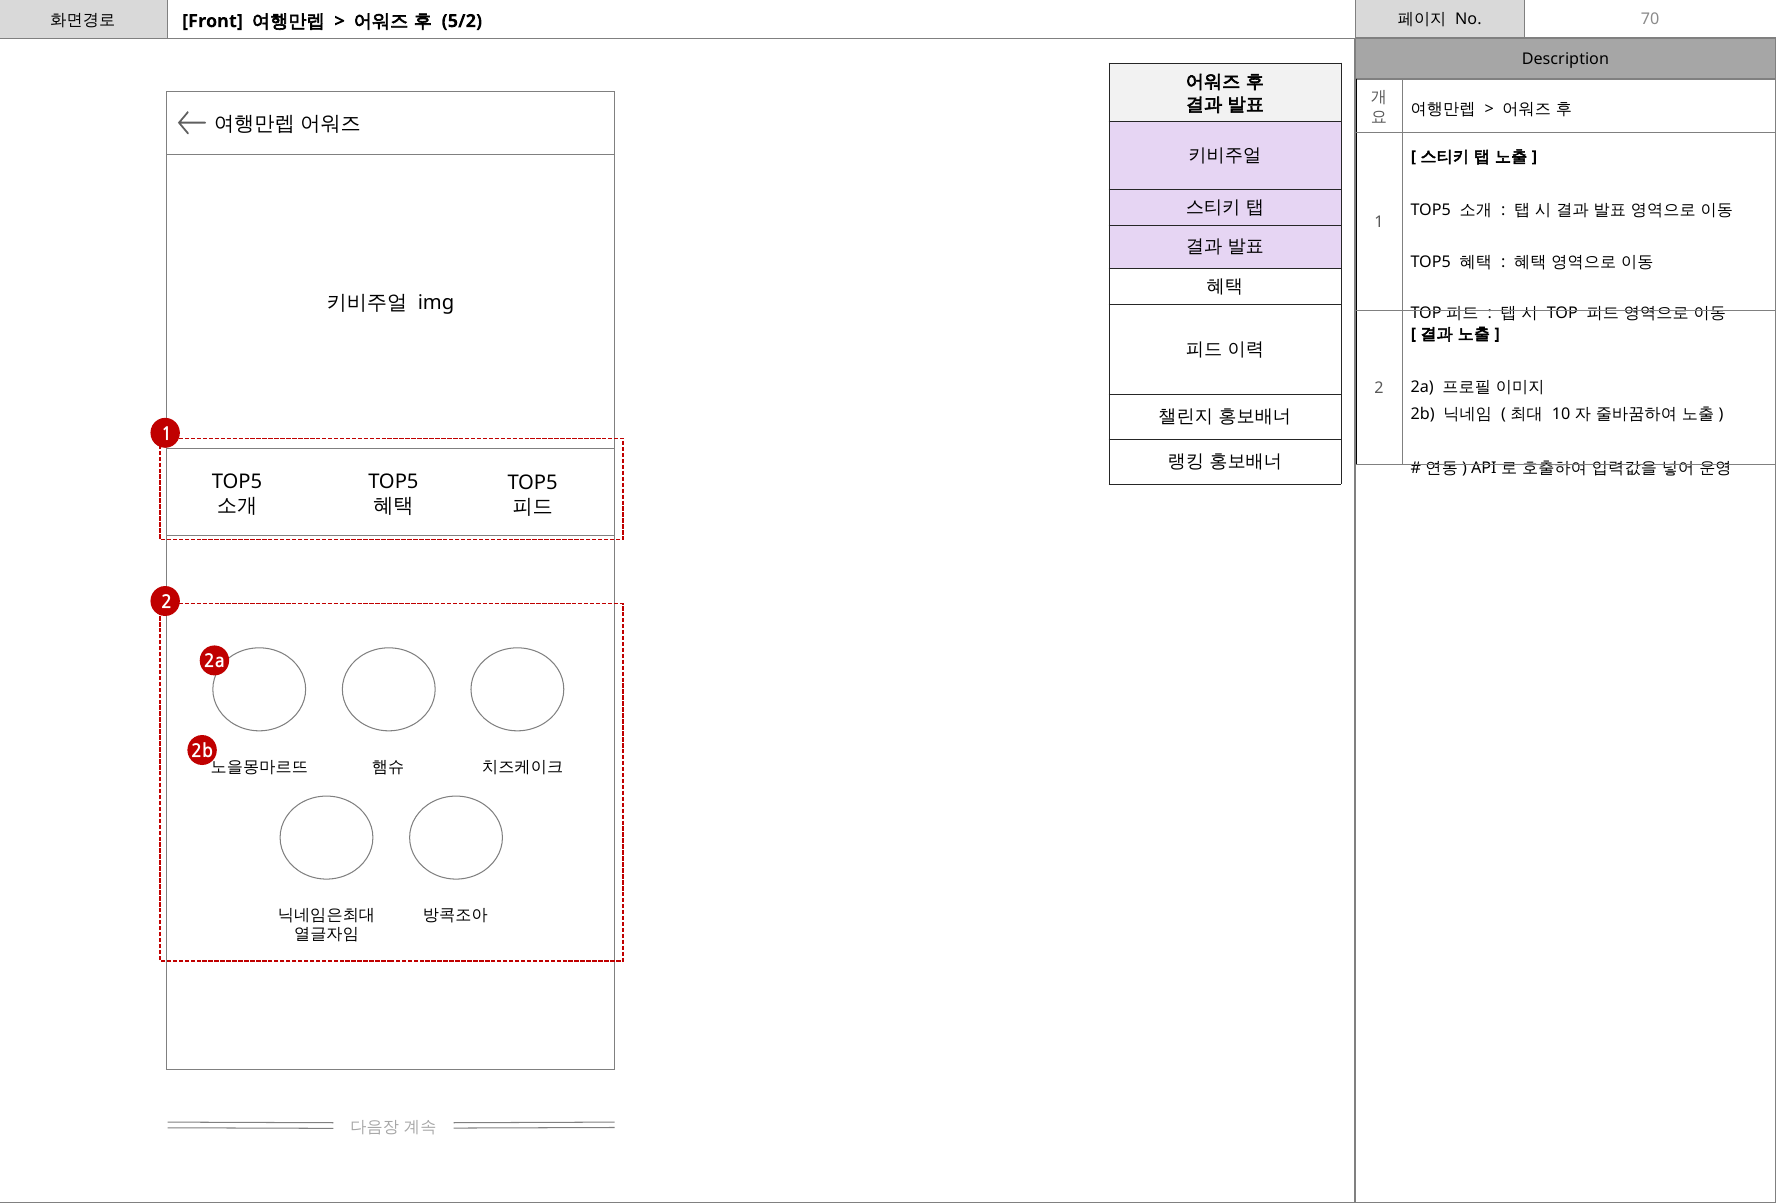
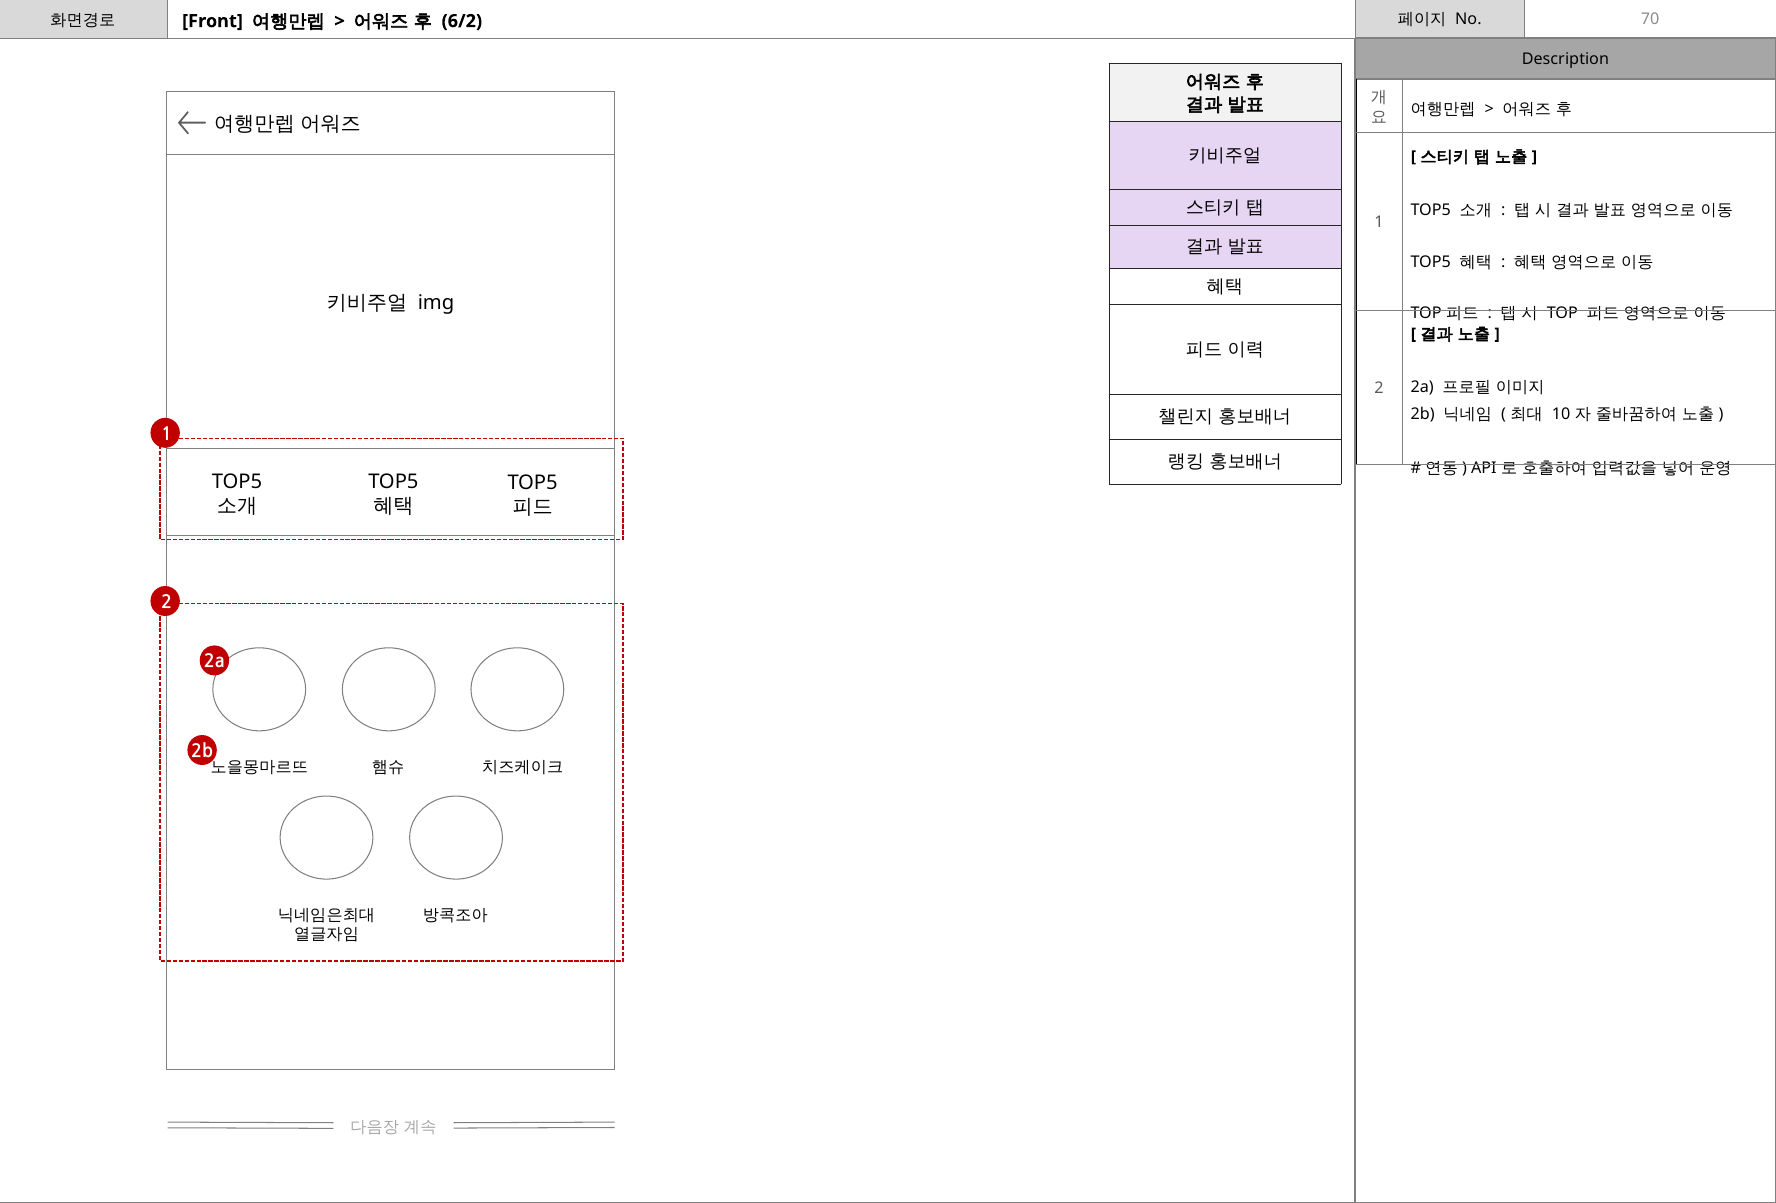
5/2: 5/2 -> 6/2 (462, 21)
